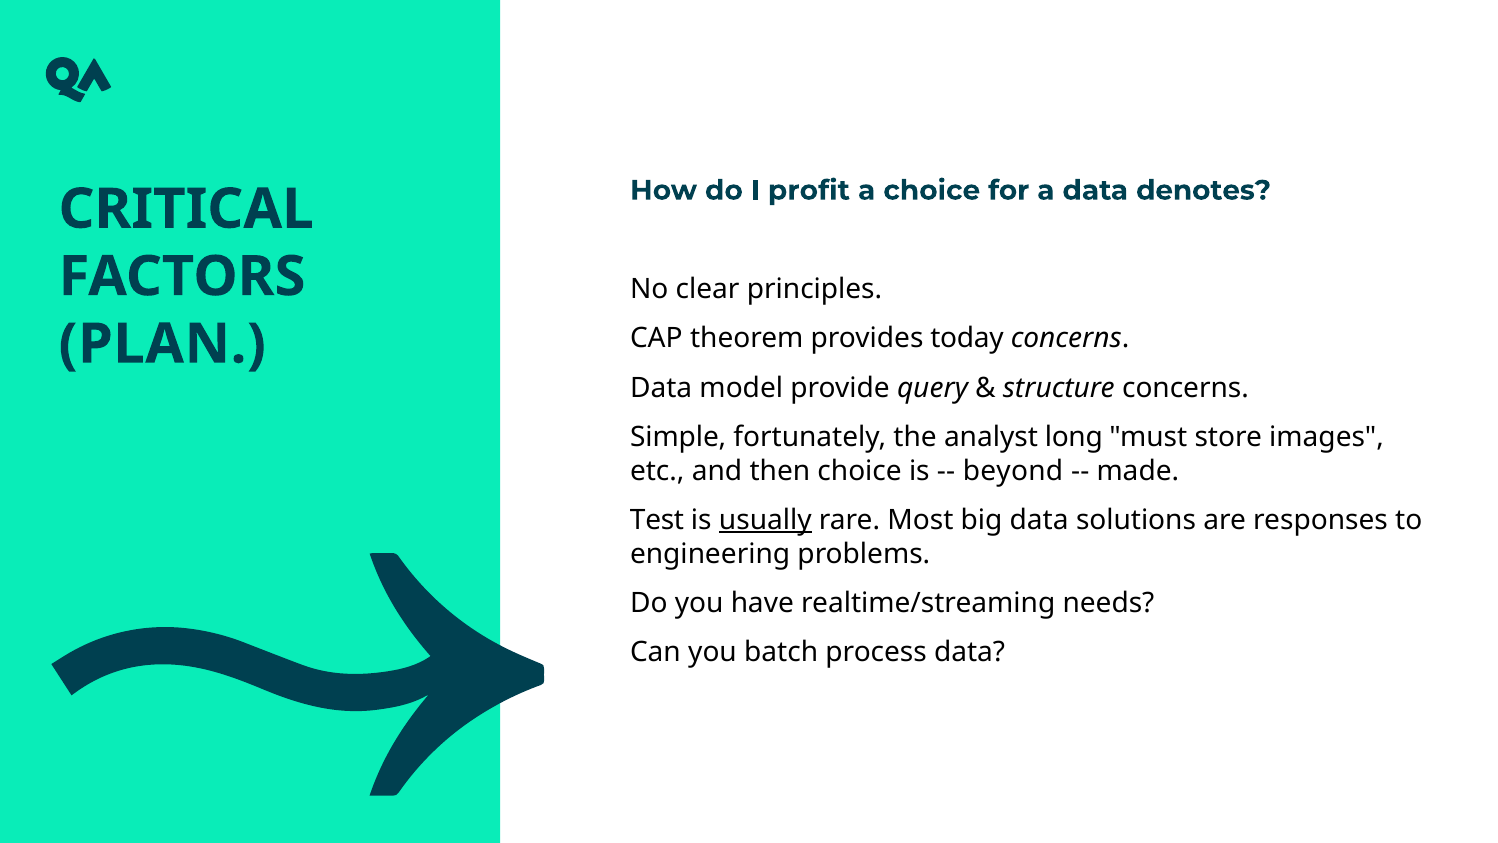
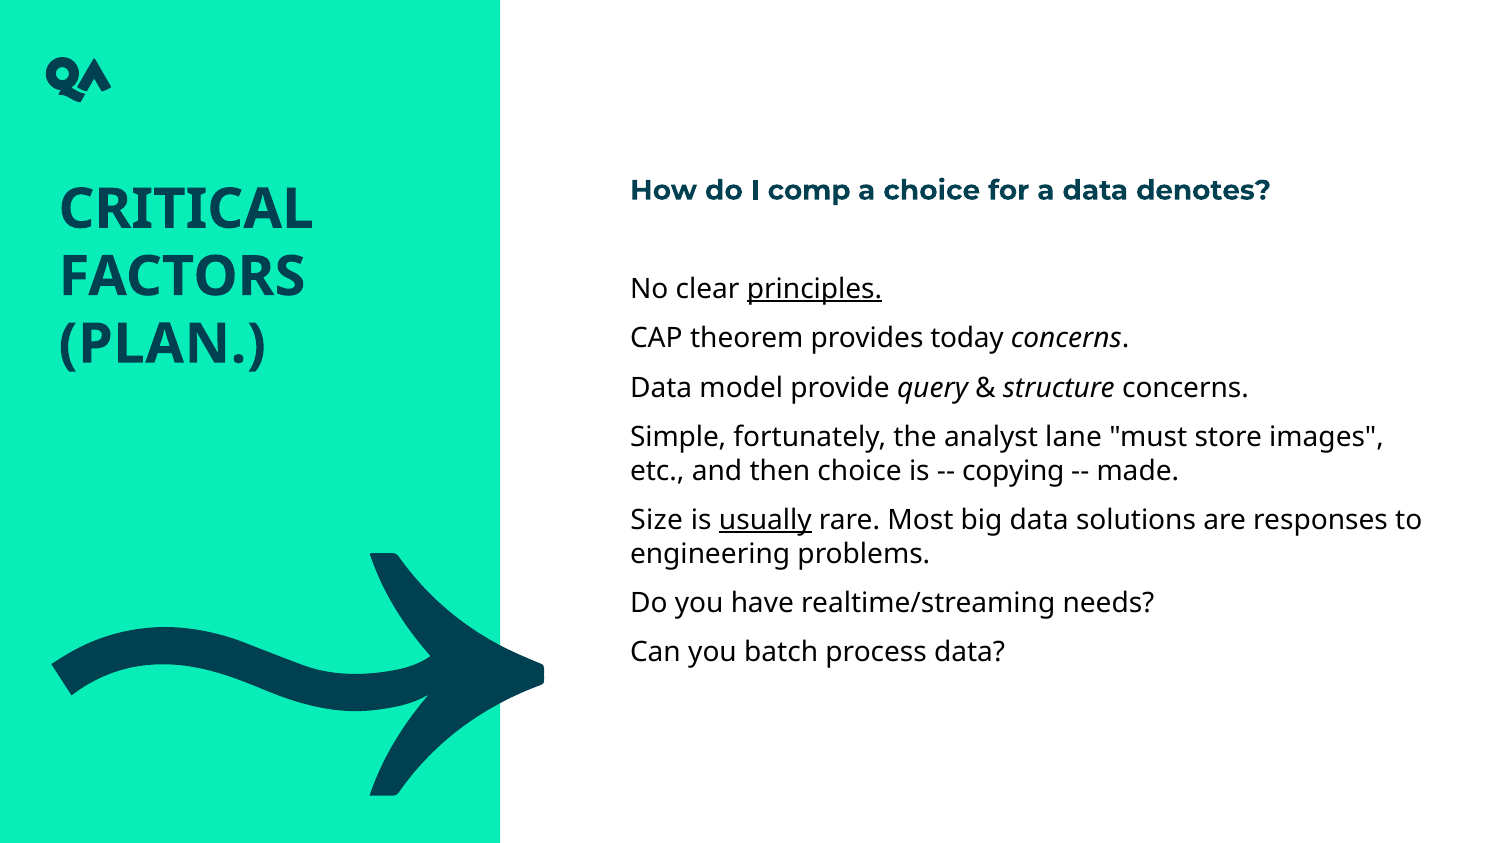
profit: profit -> comp (809, 190)
principles underline: none -> present (815, 289)
long: long -> lane (1074, 437)
beyond: beyond -> copying (1013, 471)
Test: Test -> Size (657, 520)
